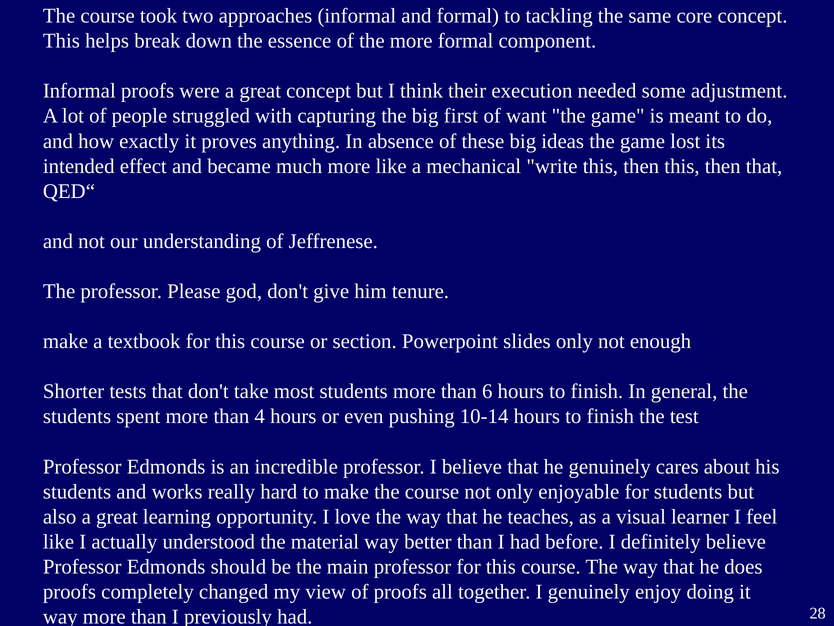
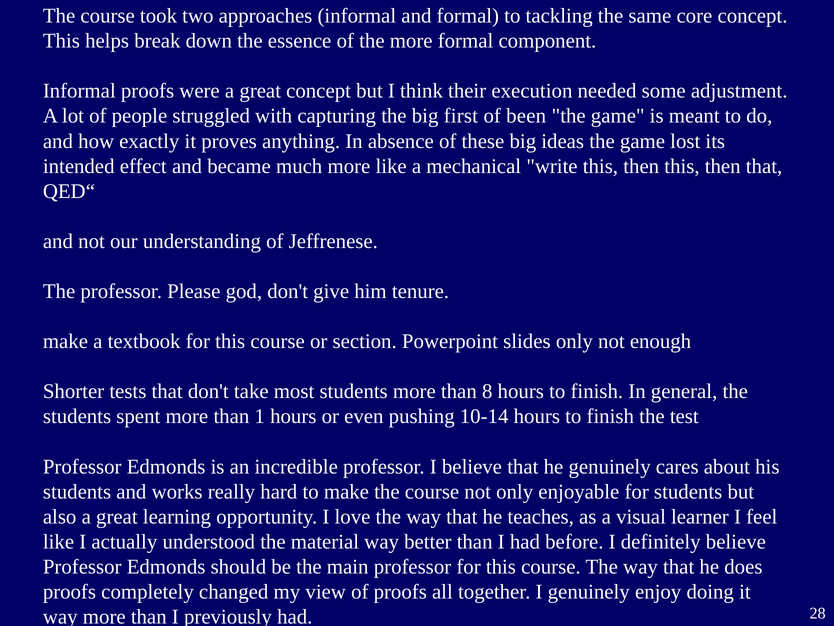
want: want -> been (526, 116)
6: 6 -> 8 (487, 391)
4: 4 -> 1 (260, 416)
